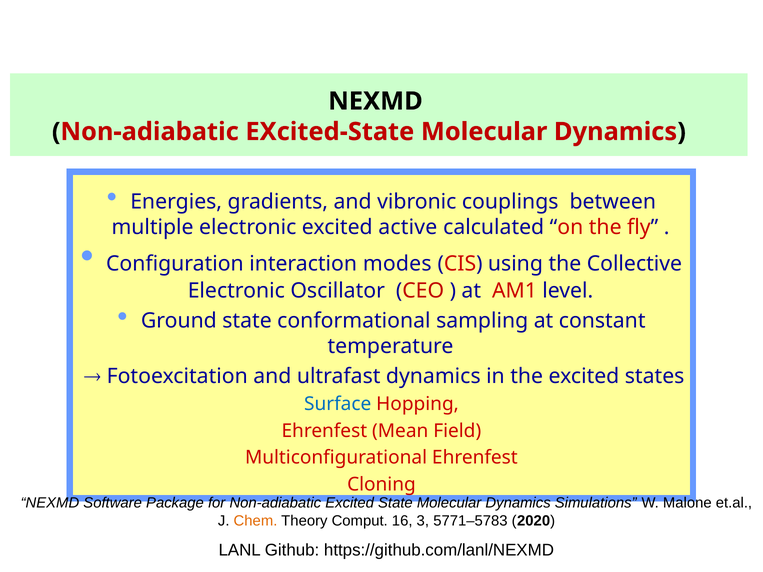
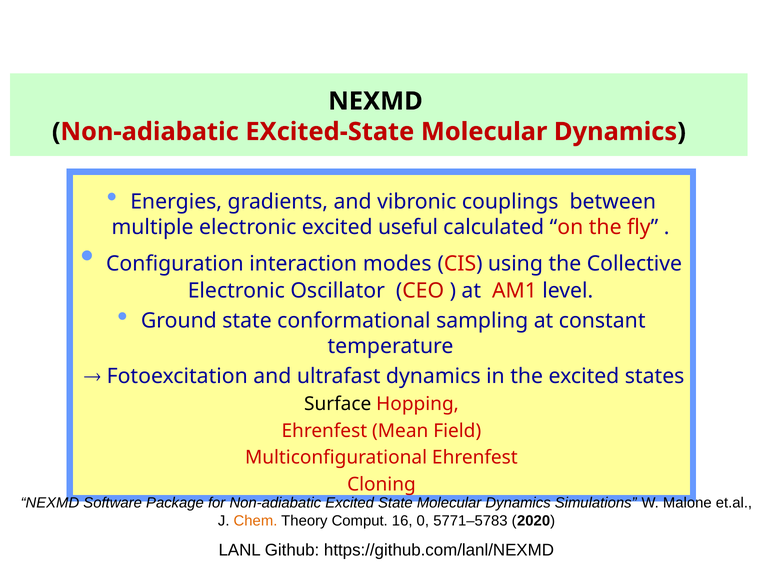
active: active -> useful (408, 227)
Surface colour: blue -> black (338, 404)
3: 3 -> 0 (423, 521)
